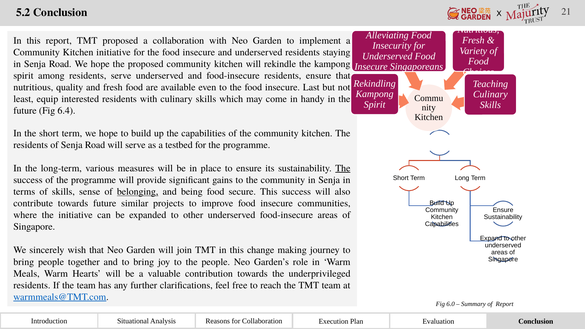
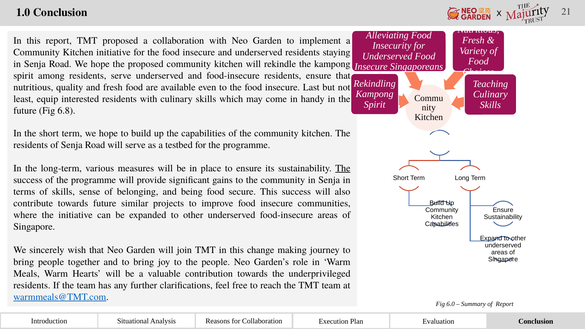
5.2: 5.2 -> 1.0 (23, 13)
6.4: 6.4 -> 6.8 (66, 111)
belonging underline: present -> none (138, 192)
